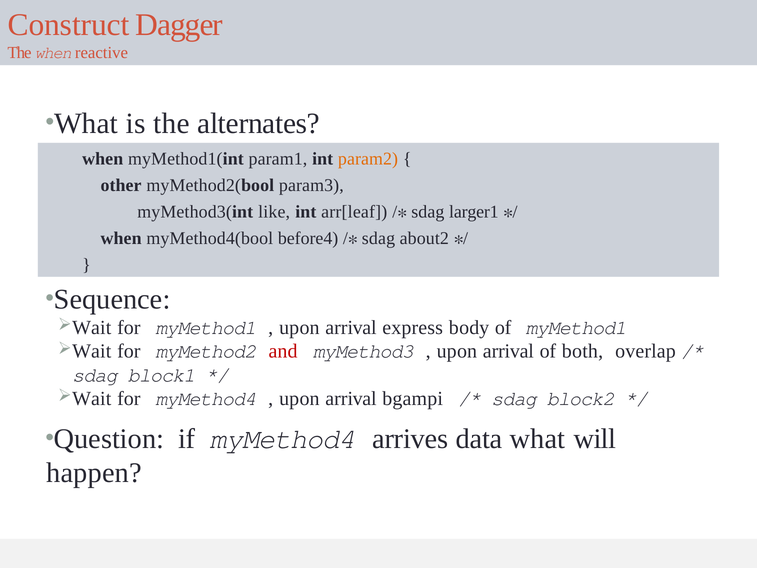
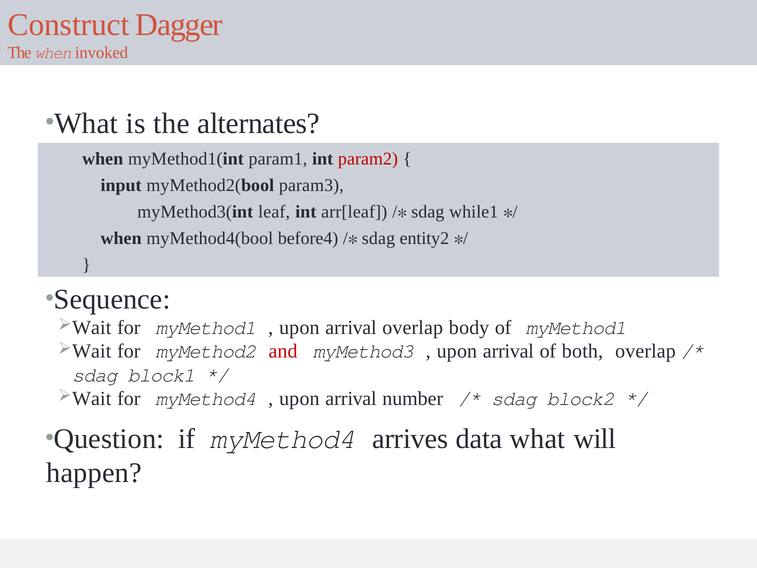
reactive: reactive -> invoked (102, 53)
param2 colour: orange -> red (368, 159)
other: other -> input (121, 185)
like: like -> leaf (274, 212)
larger1: larger1 -> while1 (474, 212)
about2: about2 -> entity2 (424, 238)
arrival express: express -> overlap (413, 327)
bgampi: bgampi -> number (413, 399)
